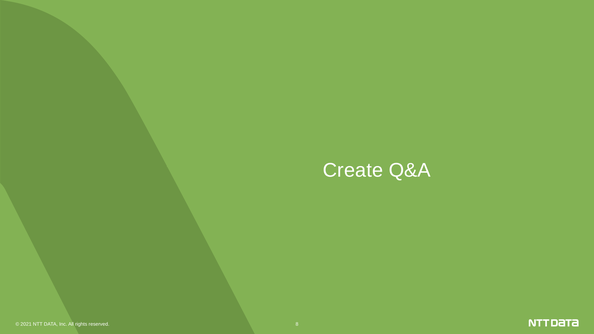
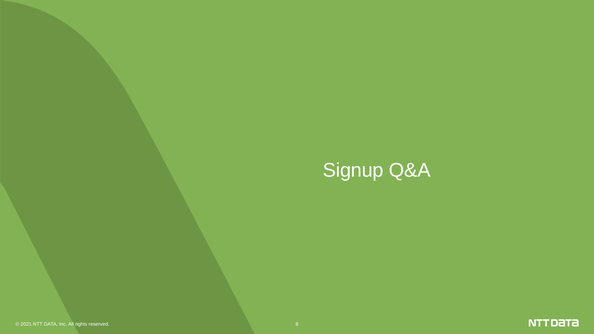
Create: Create -> Signup (353, 170)
